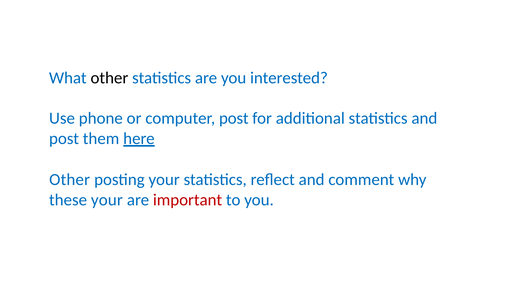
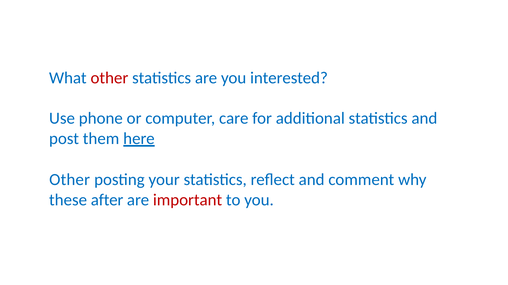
other colour: black -> red (109, 78)
computer post: post -> care (234, 119)
these your: your -> after (107, 200)
